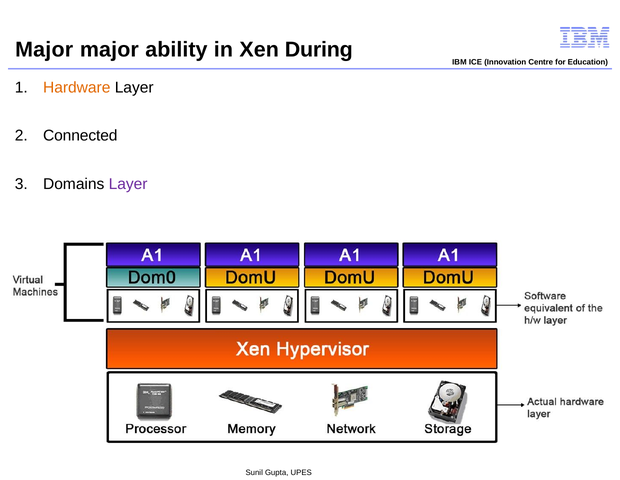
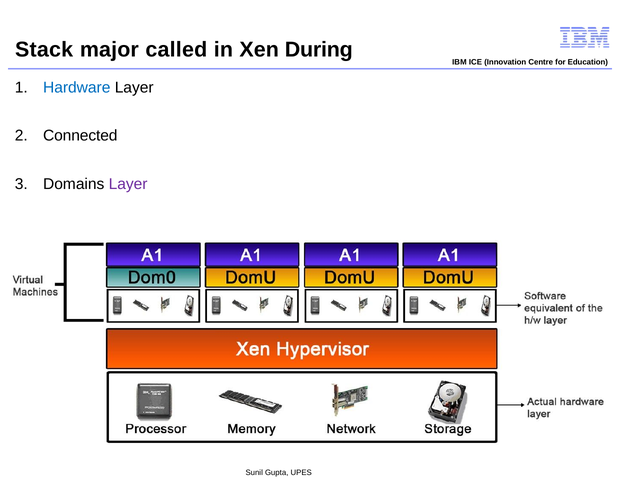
Major: Major -> Stack (44, 50)
ability: ability -> called (176, 50)
Hardware colour: orange -> blue (77, 87)
